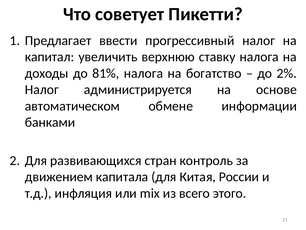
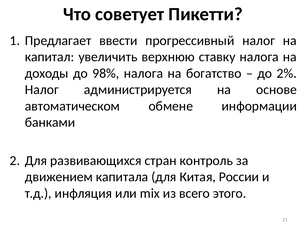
81%: 81% -> 98% (106, 73)
